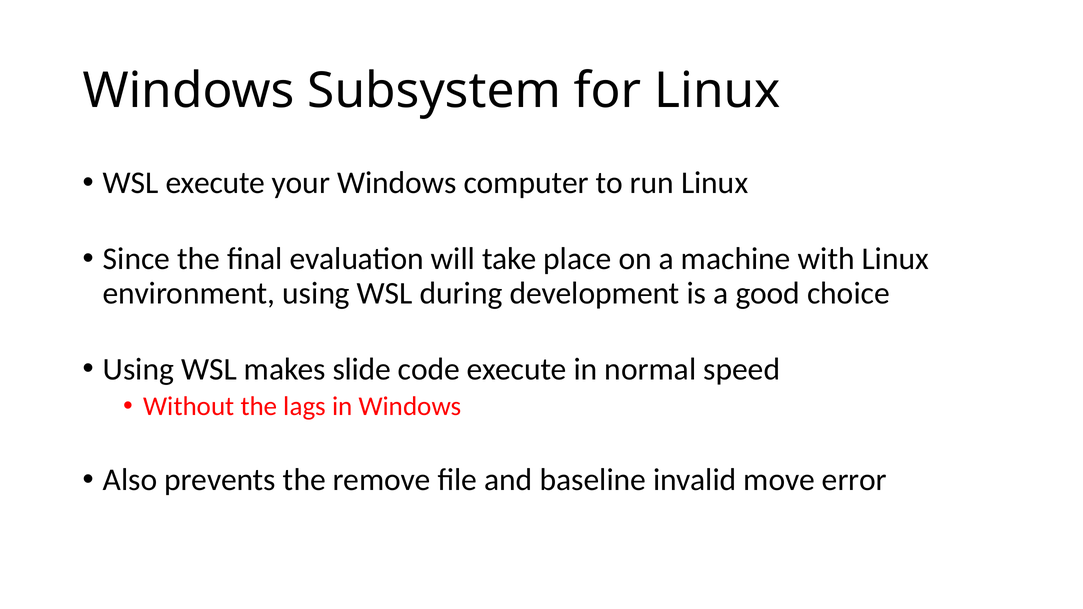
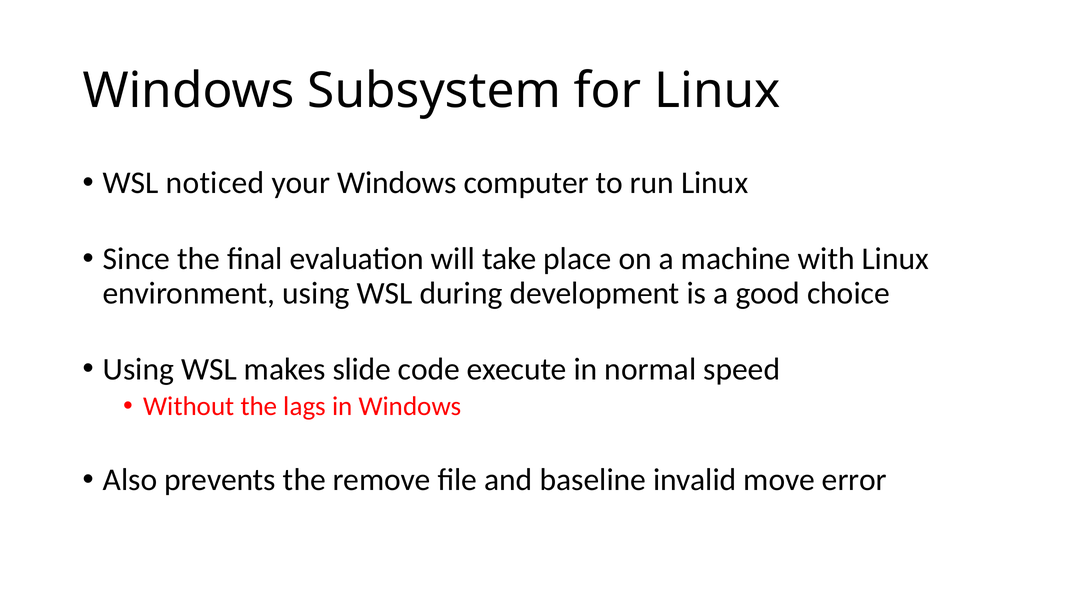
WSL execute: execute -> noticed (215, 183)
